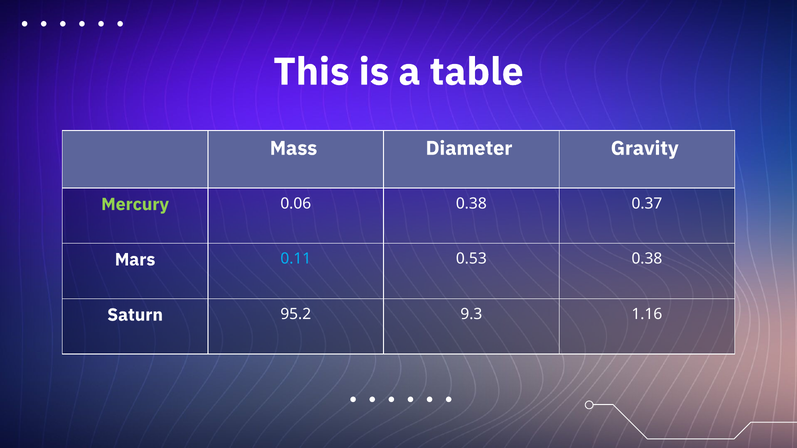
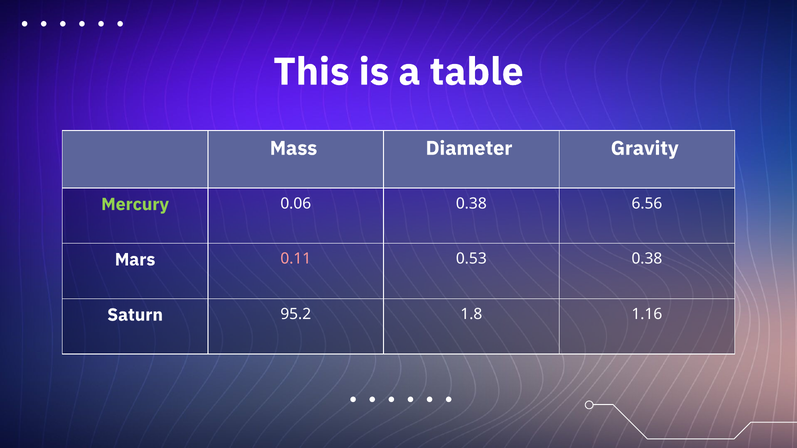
0.37: 0.37 -> 6.56 (647, 204)
0.11 colour: light blue -> pink (296, 259)
9.3: 9.3 -> 1.8 (471, 314)
